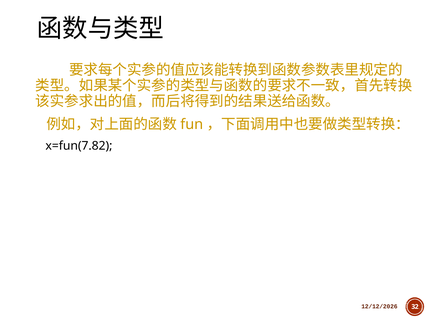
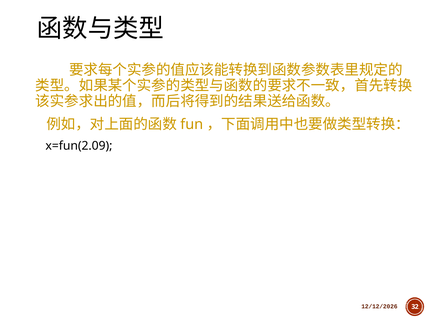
x=fun(7.82: x=fun(7.82 -> x=fun(2.09 (79, 146)
